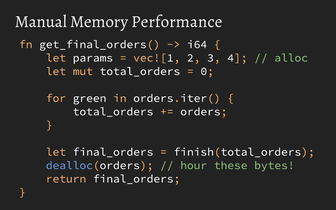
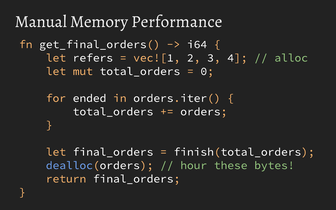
params: params -> refers (93, 58)
green: green -> ended (90, 98)
